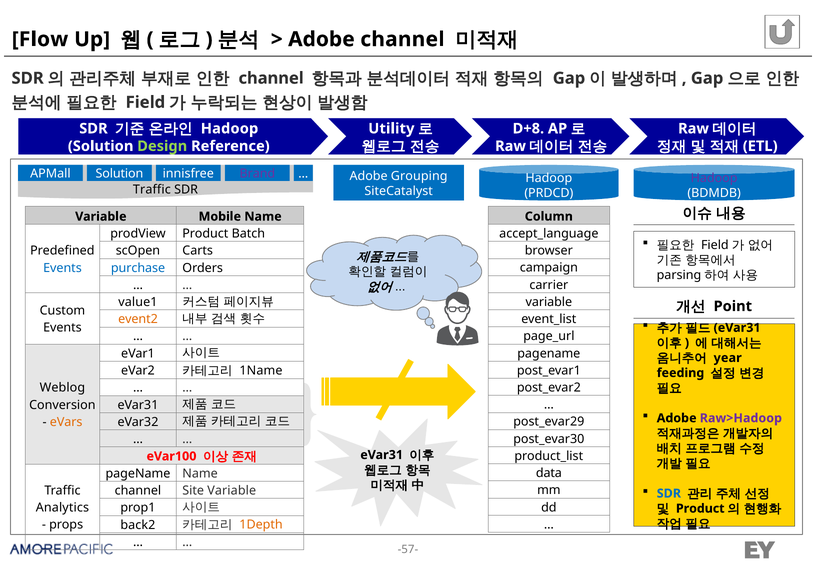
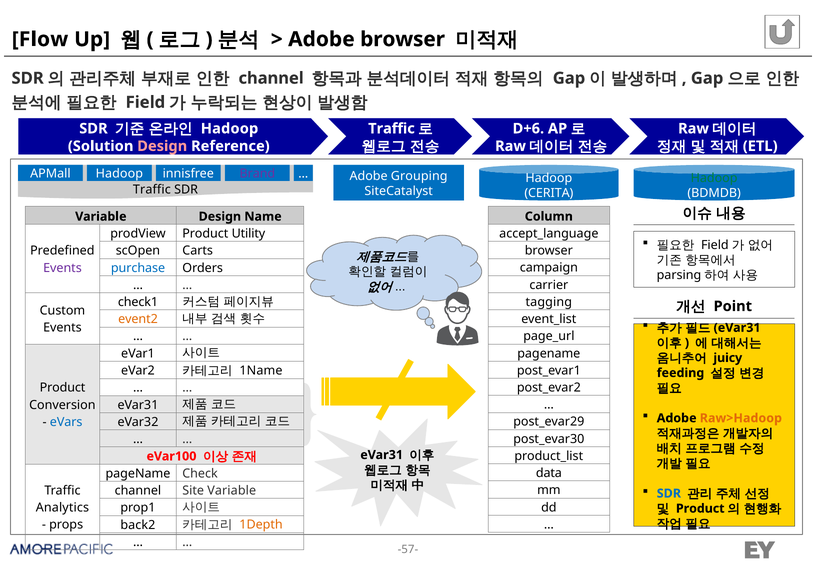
Adobe channel: channel -> browser (403, 39)
Utility: Utility -> Traffic (391, 129)
D+8: D+8 -> D+6 (528, 129)
Design colour: light green -> pink (162, 146)
APMall Solution: Solution -> Hadoop (119, 174)
Hadoop colour: purple -> green (714, 178)
PRDCD: PRDCD -> CERITA (549, 193)
Variable Mobile: Mobile -> Design (220, 217)
Batch: Batch -> Utility (248, 234)
Events colour: blue -> purple (62, 268)
variable: variable -> tagging (549, 302)
value1: value1 -> check1 (138, 302)
year: year -> juicy (728, 358)
Weblog: Weblog -> Product (63, 388)
Raw>Hadoop colour: purple -> orange (741, 418)
eVars colour: orange -> blue (66, 422)
pageName Name: Name -> Check (200, 473)
